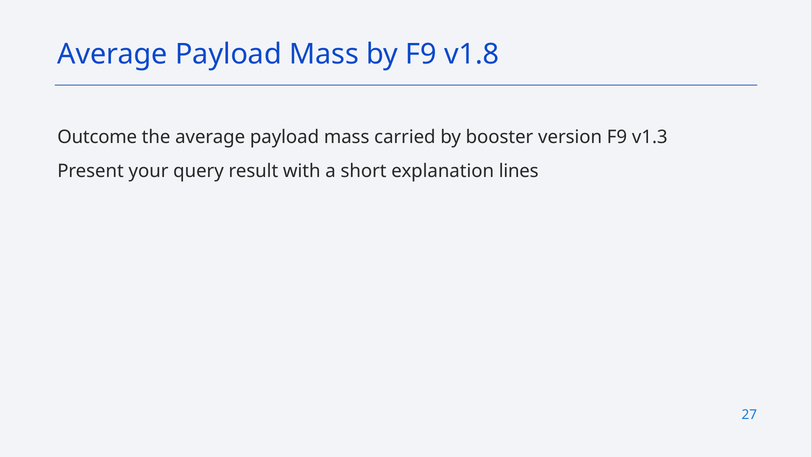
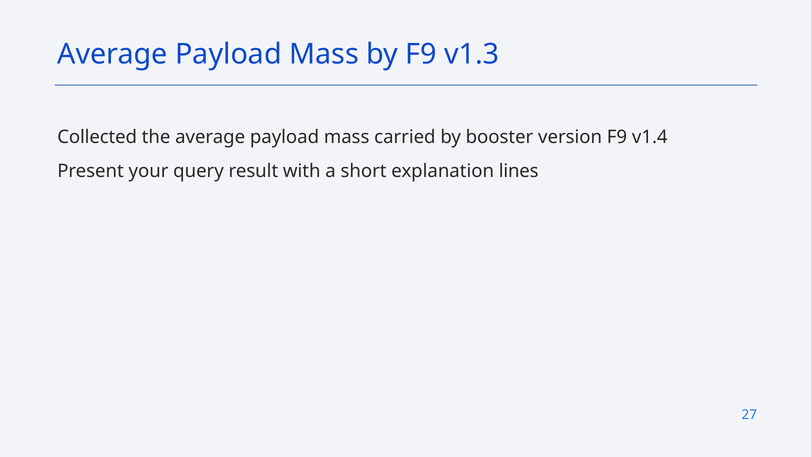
v1.8: v1.8 -> v1.3 (472, 54)
Outcome: Outcome -> Collected (97, 137)
v1.3: v1.3 -> v1.4 (650, 137)
